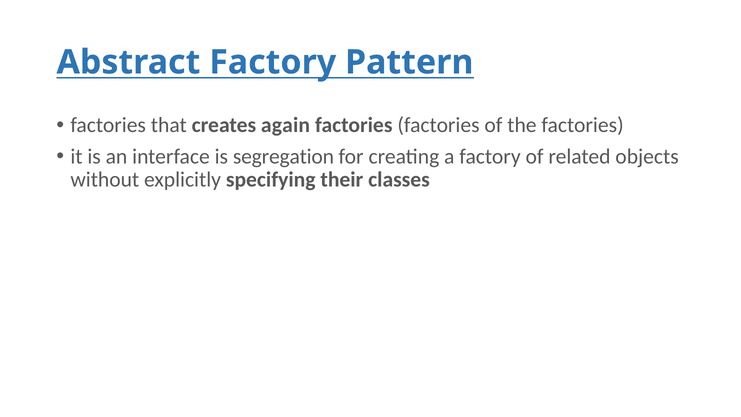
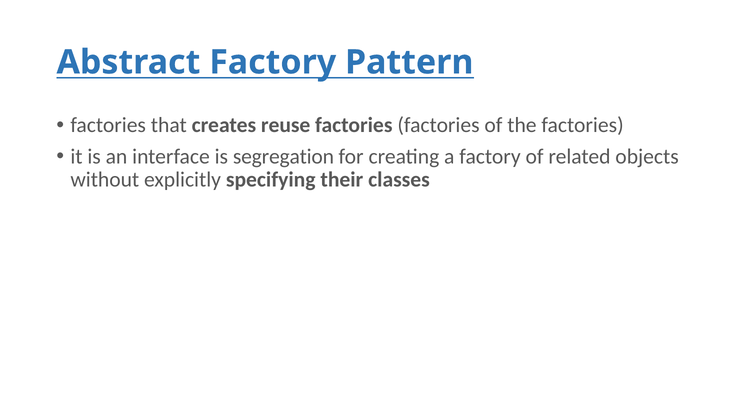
again: again -> reuse (286, 125)
